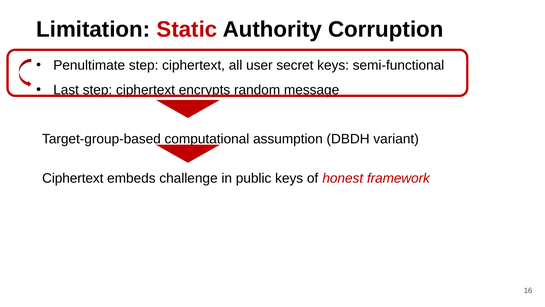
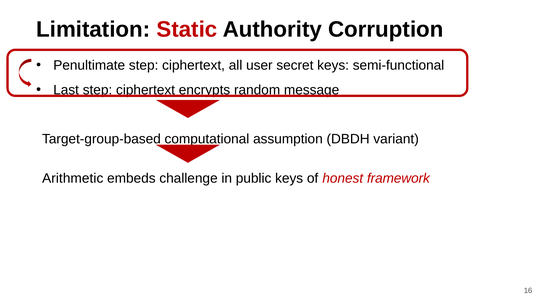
Ciphertext: Ciphertext -> Arithmetic (73, 178)
